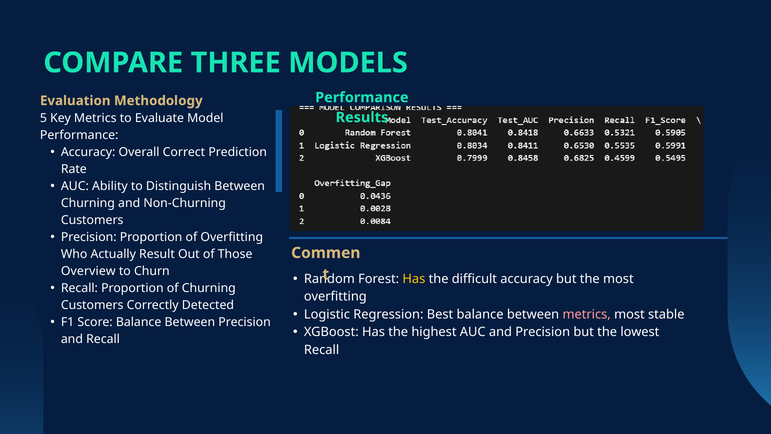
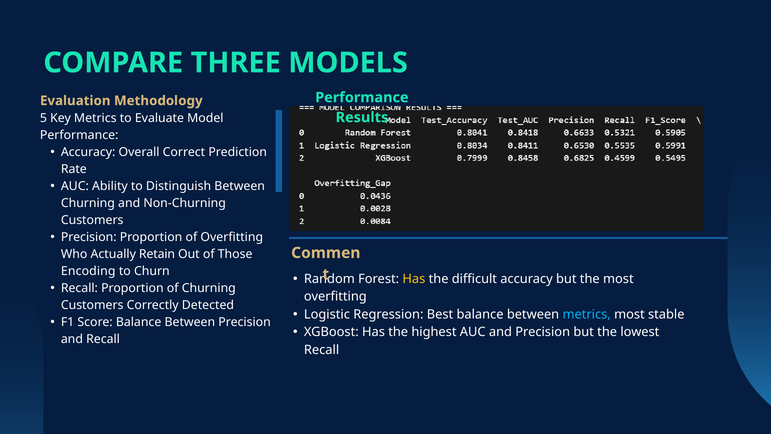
Result: Result -> Retain (157, 254)
Overview: Overview -> Encoding (88, 271)
metrics colour: pink -> light blue (587, 314)
